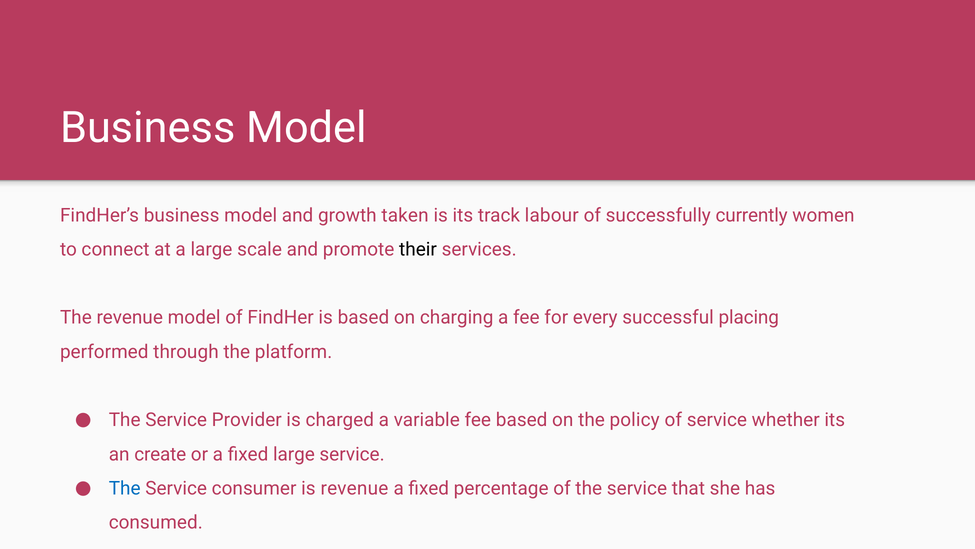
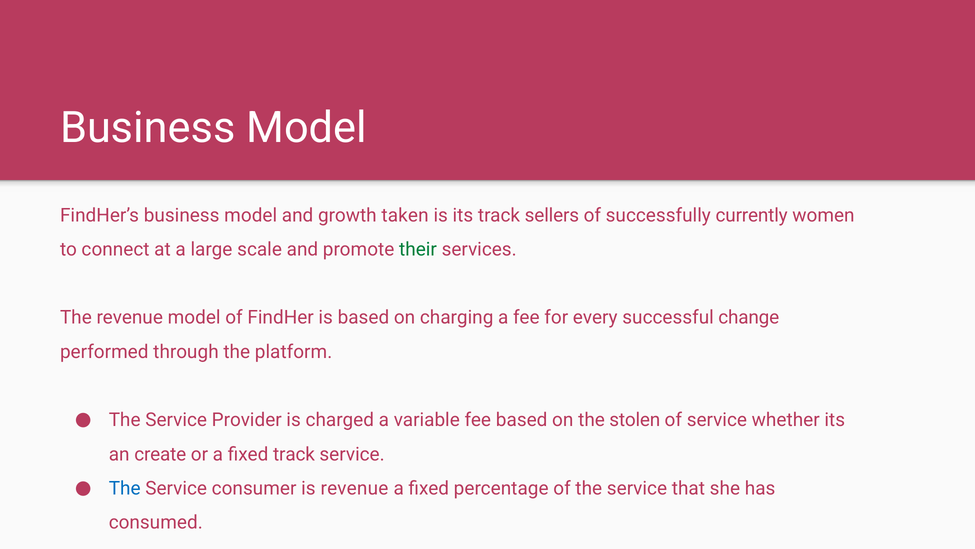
labour: labour -> sellers (552, 215)
their colour: black -> green (418, 249)
placing: placing -> change (749, 317)
policy: policy -> stolen (635, 420)
fixed large: large -> track (294, 454)
